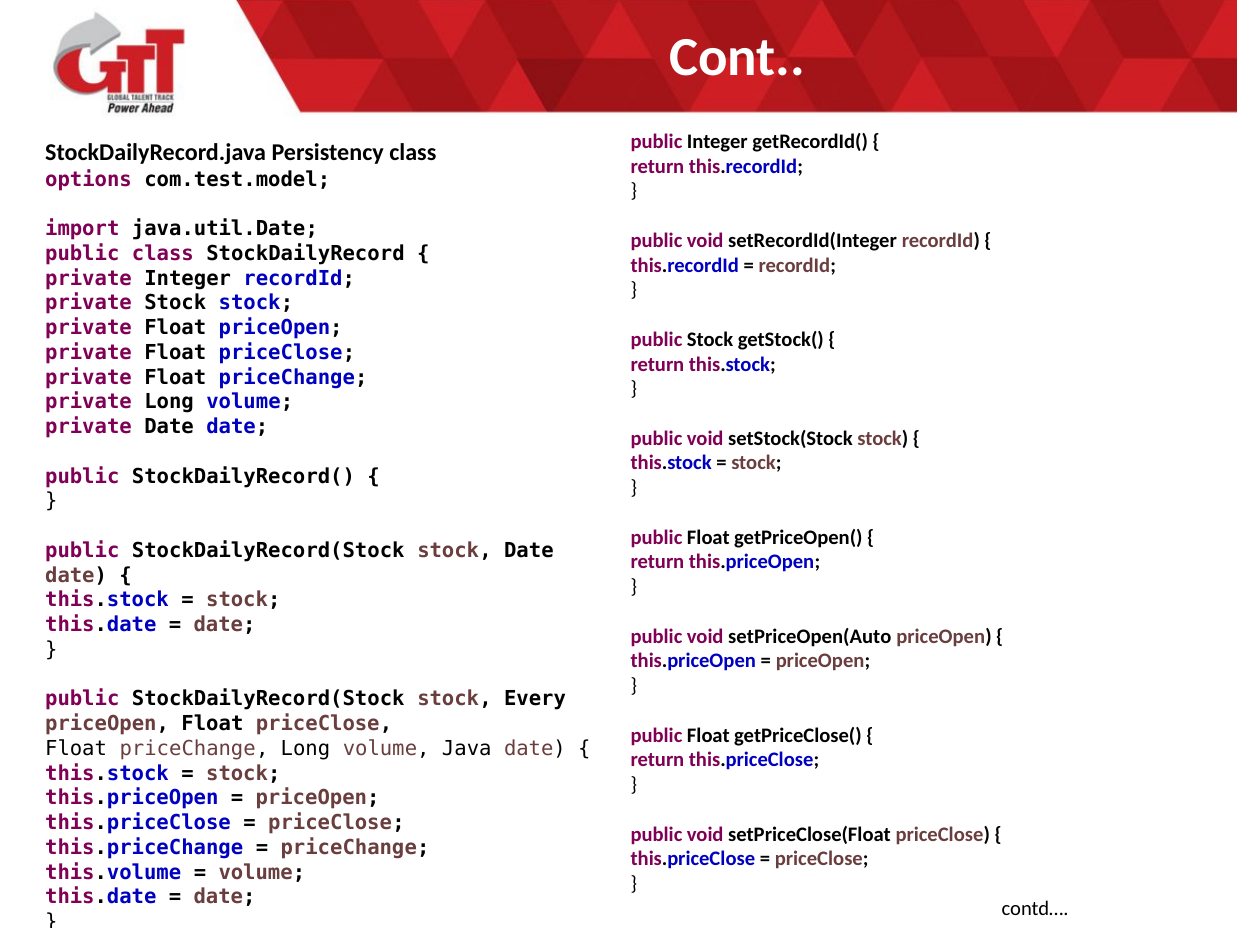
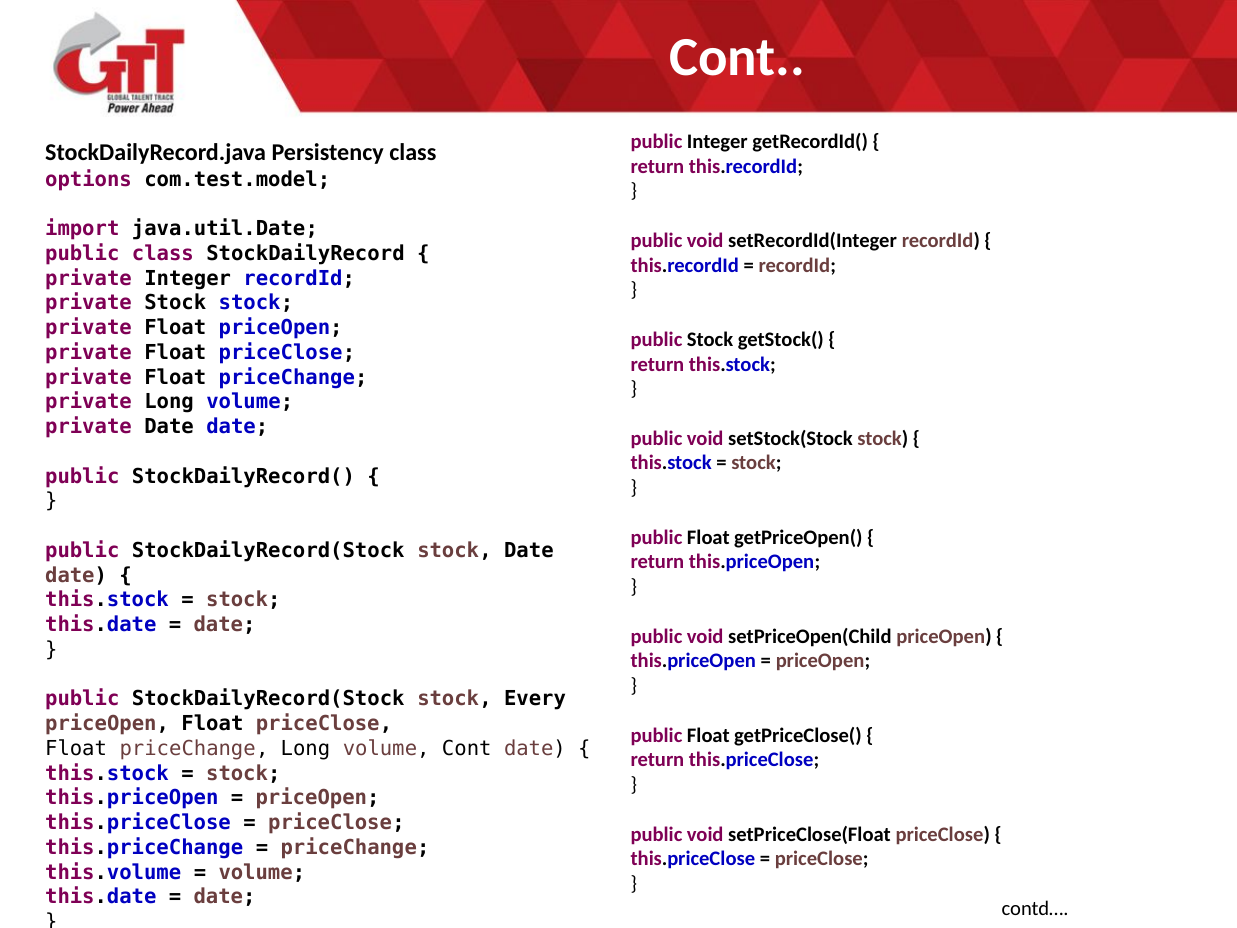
setPriceOpen(Auto: setPriceOpen(Auto -> setPriceOpen(Child (810, 636)
volume Java: Java -> Cont (467, 748)
